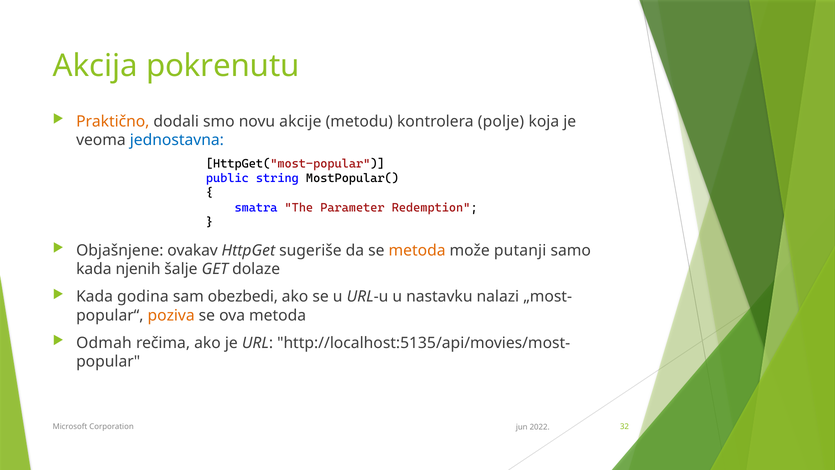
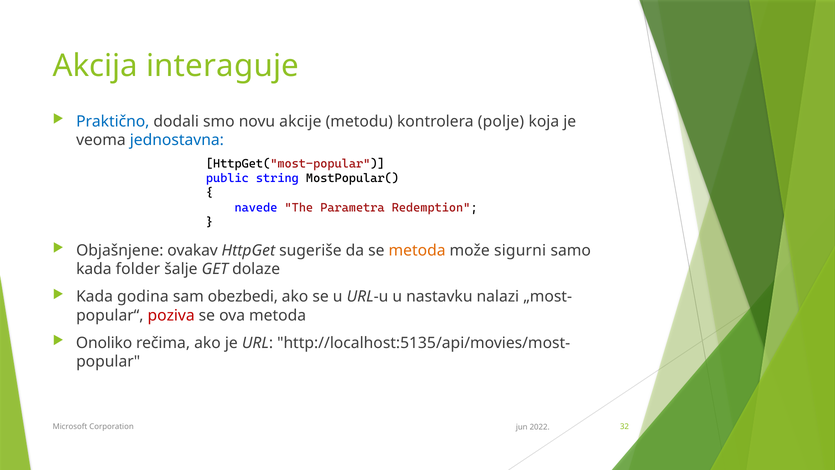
pokrenutu: pokrenutu -> interaguje (223, 66)
Praktično colour: orange -> blue (113, 121)
smatra: smatra -> navede (256, 207)
Parameter: Parameter -> Parametra (352, 207)
putanji: putanji -> sigurni (520, 250)
njenih: njenih -> folder (138, 269)
poziva colour: orange -> red (171, 315)
Odmah: Odmah -> Onoliko (104, 343)
